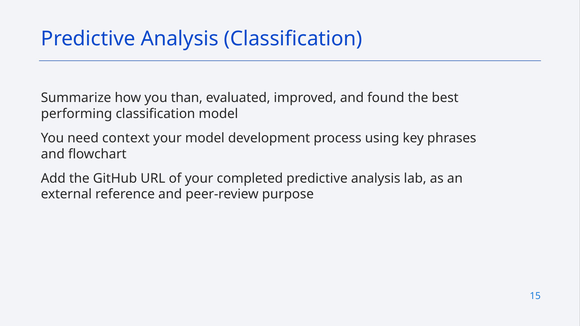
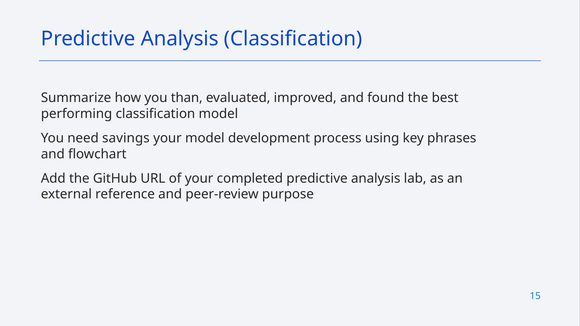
context: context -> savings (126, 138)
